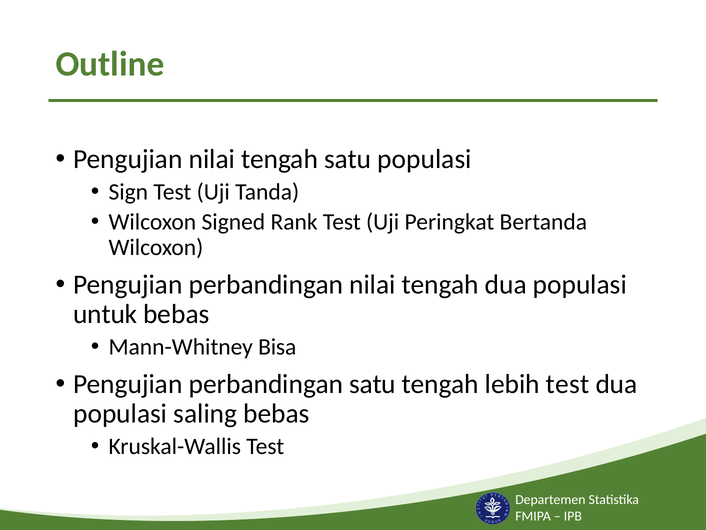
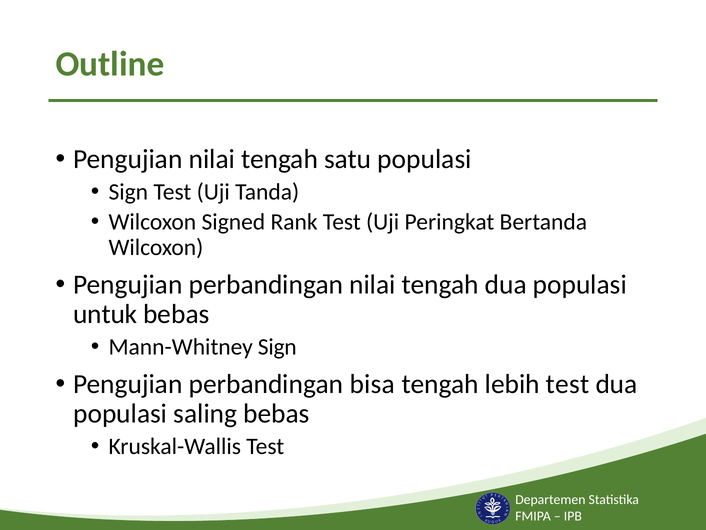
Mann-Whitney Bisa: Bisa -> Sign (277, 347)
perbandingan satu: satu -> bisa (372, 384)
